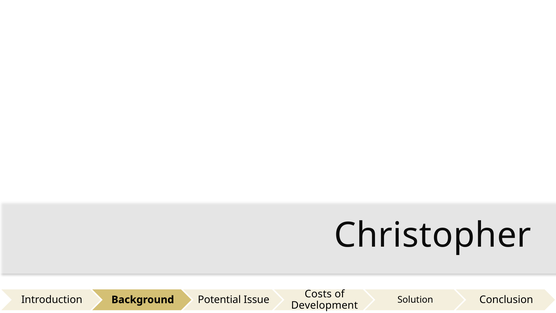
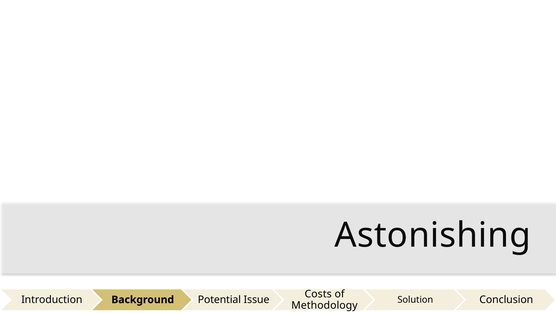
Christopher: Christopher -> Astonishing (433, 235)
Development: Development -> Methodology (324, 305)
